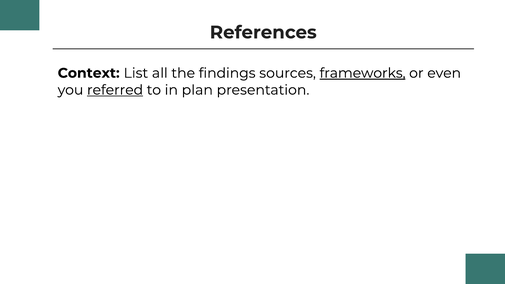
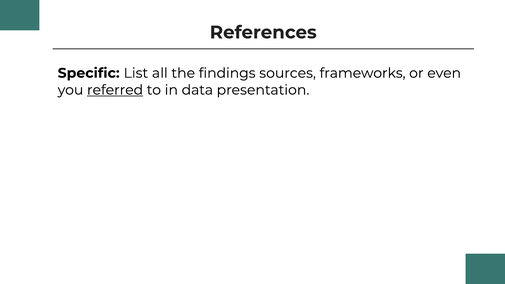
Context: Context -> Specific (89, 73)
frameworks underline: present -> none (363, 73)
plan: plan -> data (197, 90)
